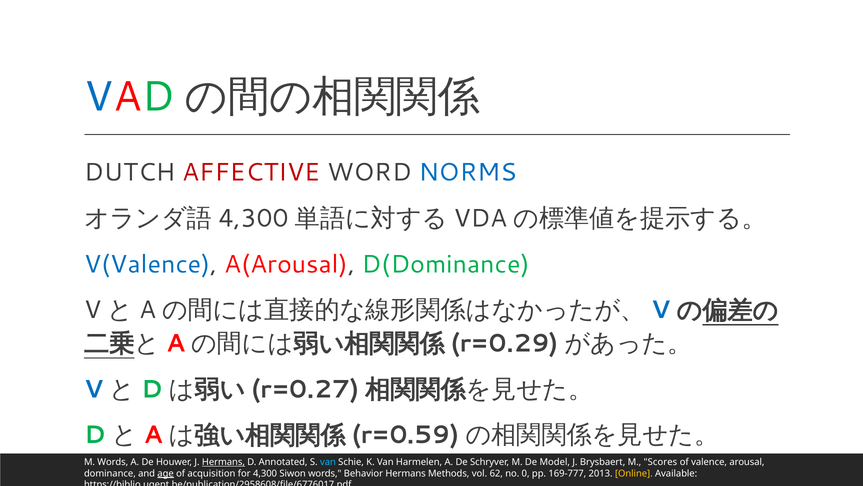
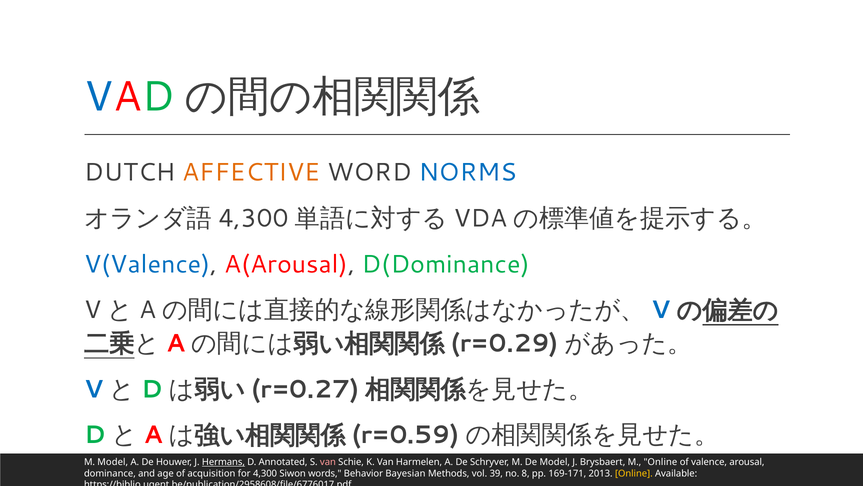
AFFECTIVE colour: red -> orange (251, 172)
M Words: Words -> Model (113, 462)
van colour: light blue -> pink (328, 462)
M Scores: Scores -> Online (660, 462)
age underline: present -> none (166, 473)
Behavior Hermans: Hermans -> Bayesian (405, 473)
62: 62 -> 39 (496, 473)
0: 0 -> 8 (526, 473)
169-777: 169-777 -> 169-171 (567, 473)
